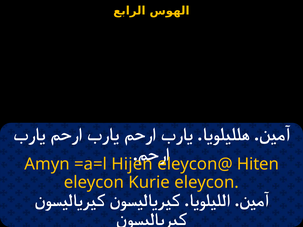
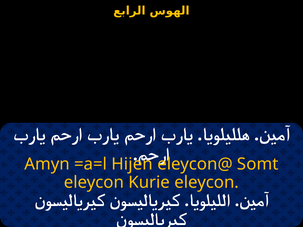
Hiten: Hiten -> Somt (258, 164)
